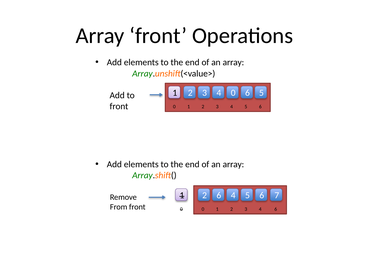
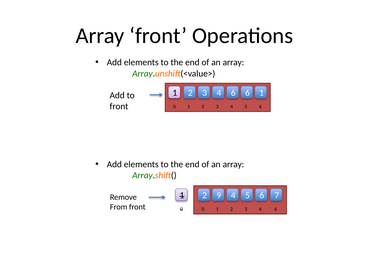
4 0: 0 -> 6 (233, 93)
1 5: 5 -> 1 (261, 93)
2 6: 6 -> 9 (219, 195)
